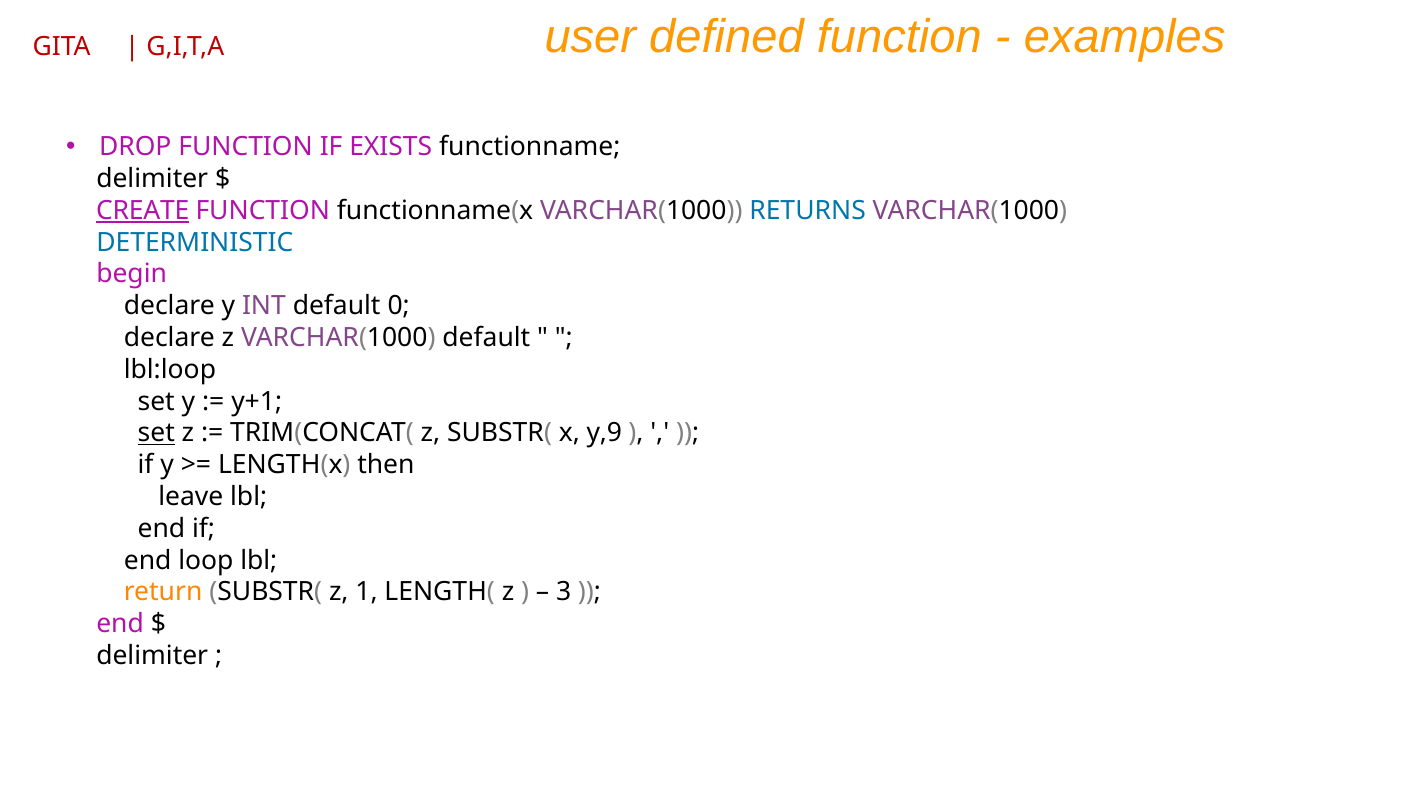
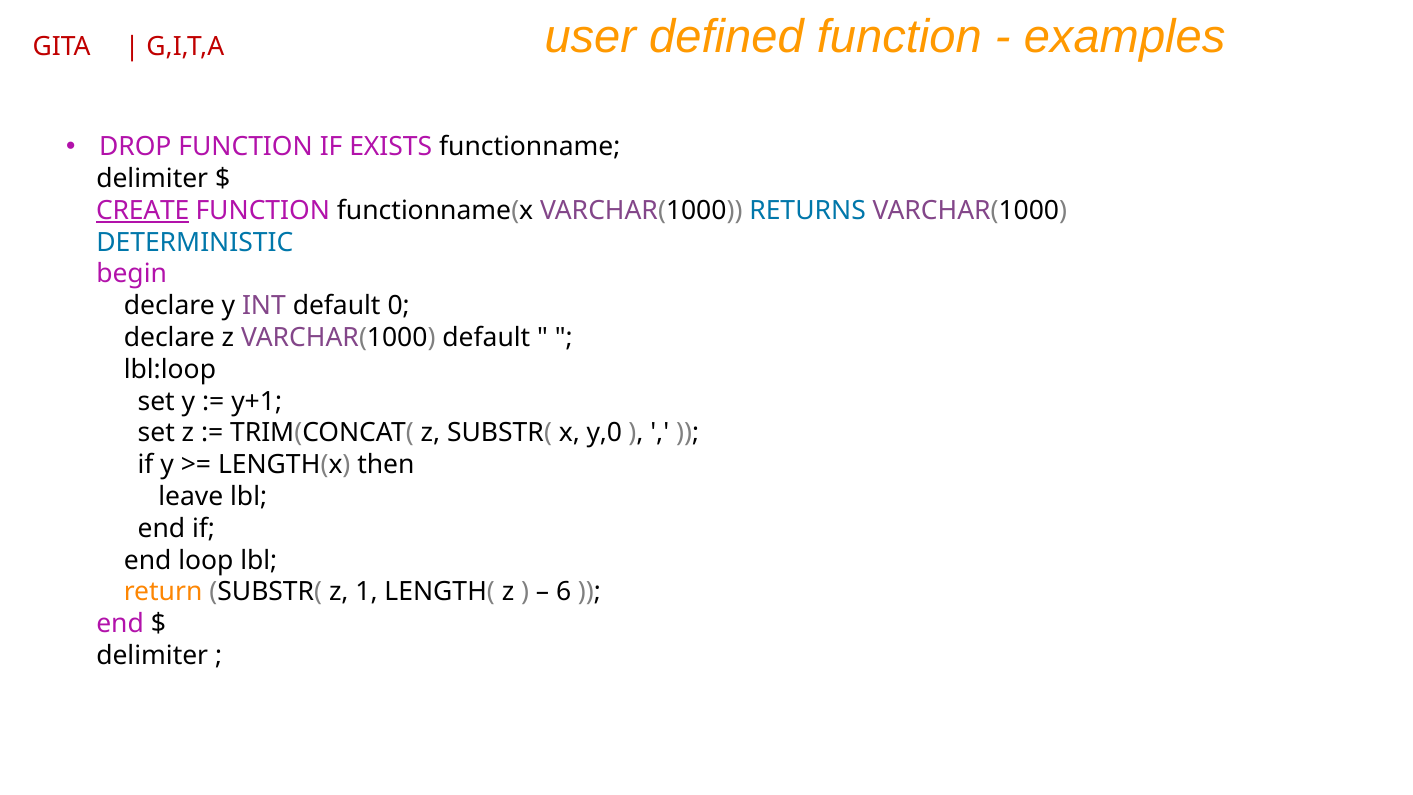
set underline: present -> none (156, 433)
y,9: y,9 -> y,0 (604, 433)
3: 3 -> 6 (564, 592)
